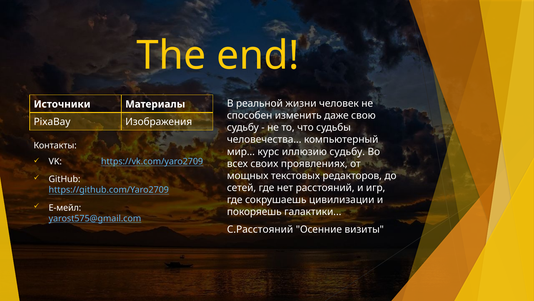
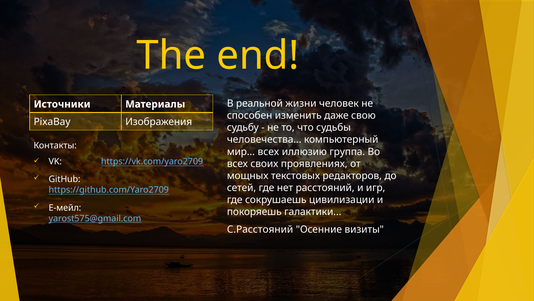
мир курс: курс -> всех (268, 151)
иллюзию судьбу: судьбу -> группа (347, 151)
